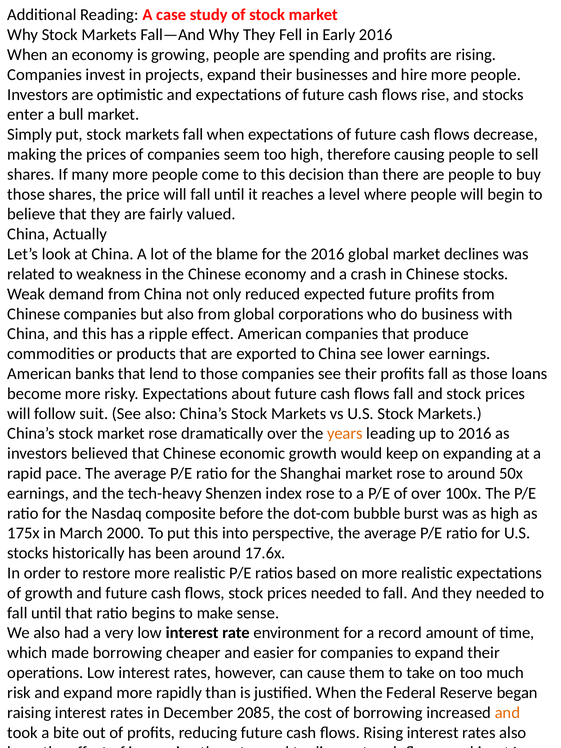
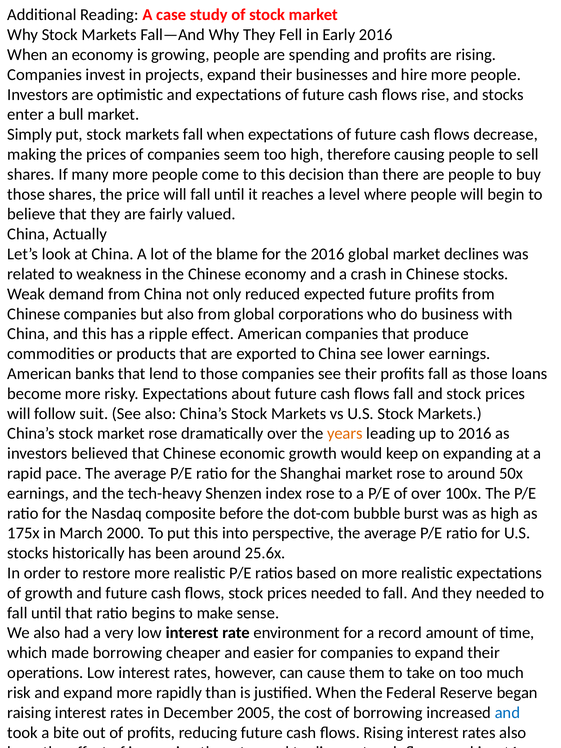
17.6x: 17.6x -> 25.6x (265, 553)
2085: 2085 -> 2005 (256, 713)
and colour: orange -> blue (507, 713)
